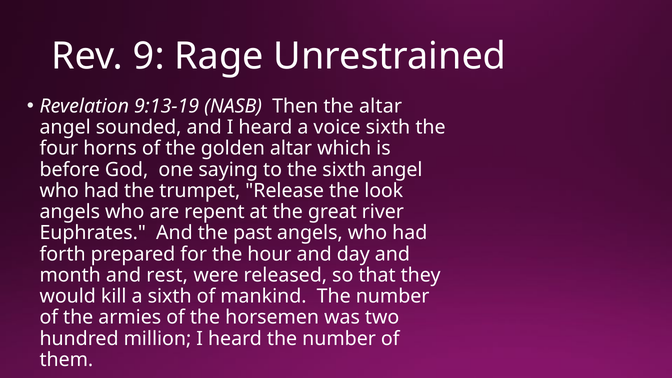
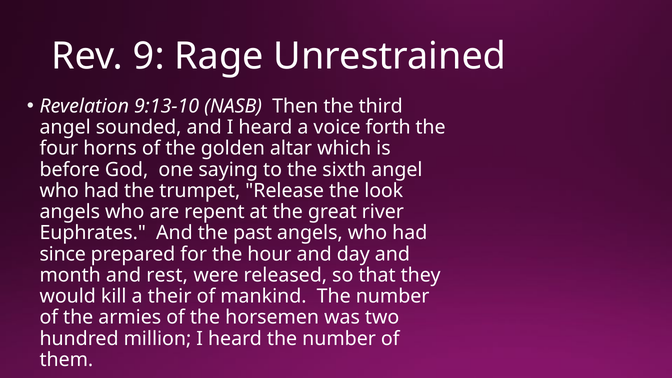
9:13-19: 9:13-19 -> 9:13-10 (167, 106)
the altar: altar -> third (381, 106)
voice sixth: sixth -> forth (388, 127)
forth: forth -> since (63, 254)
a sixth: sixth -> their (170, 296)
